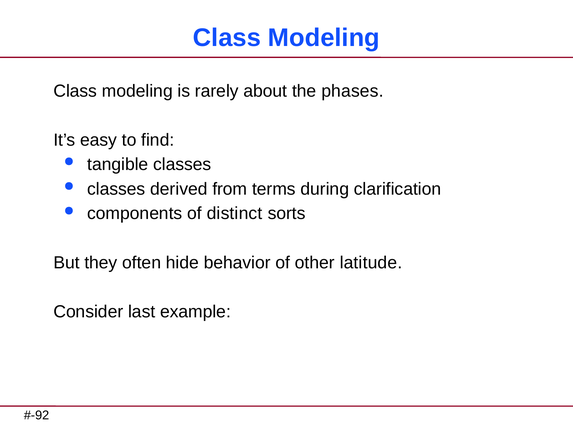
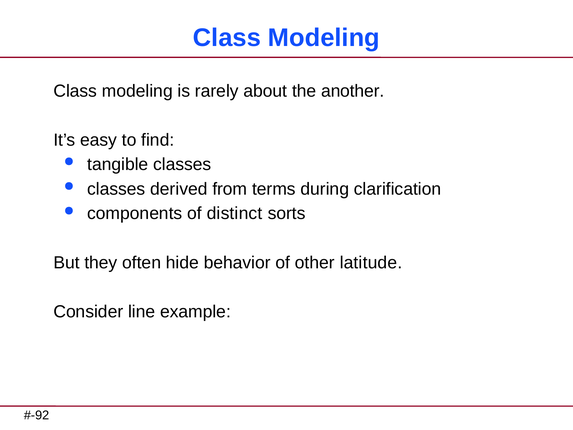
phases: phases -> another (353, 91)
last: last -> line (142, 311)
